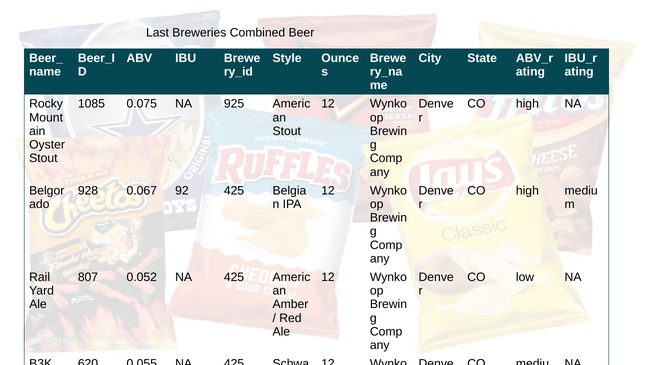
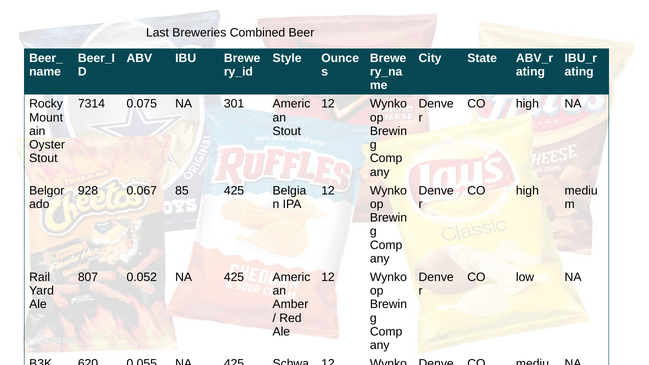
1085: 1085 -> 7314 (91, 104)
925: 925 -> 301 (234, 104)
92: 92 -> 85 (182, 191)
